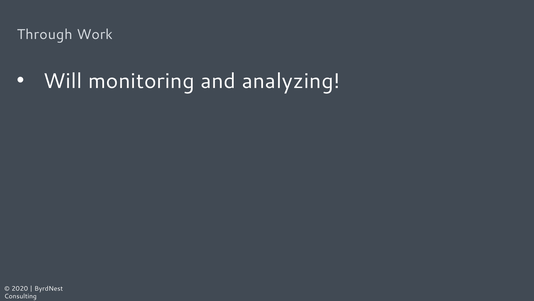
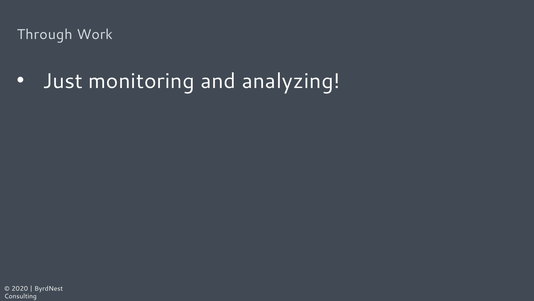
Will: Will -> Just (63, 81)
